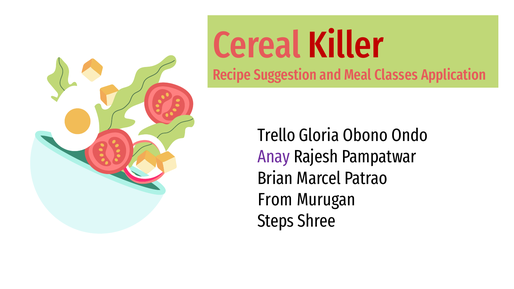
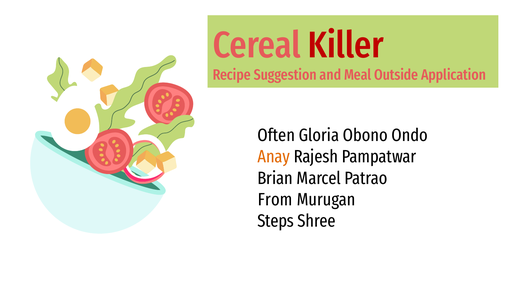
Classes: Classes -> Outside (396, 75)
Trello: Trello -> Often (276, 135)
Anay colour: purple -> orange (274, 157)
